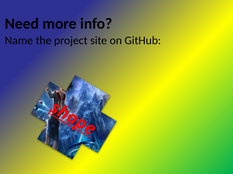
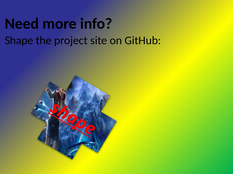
Name: Name -> Shape (19, 41)
